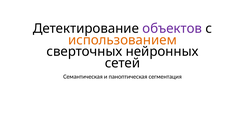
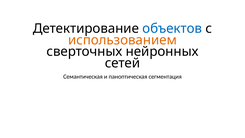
объектов colour: purple -> blue (172, 29)
